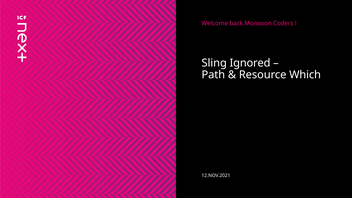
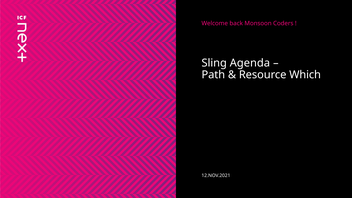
Ignored: Ignored -> Agenda (250, 63)
